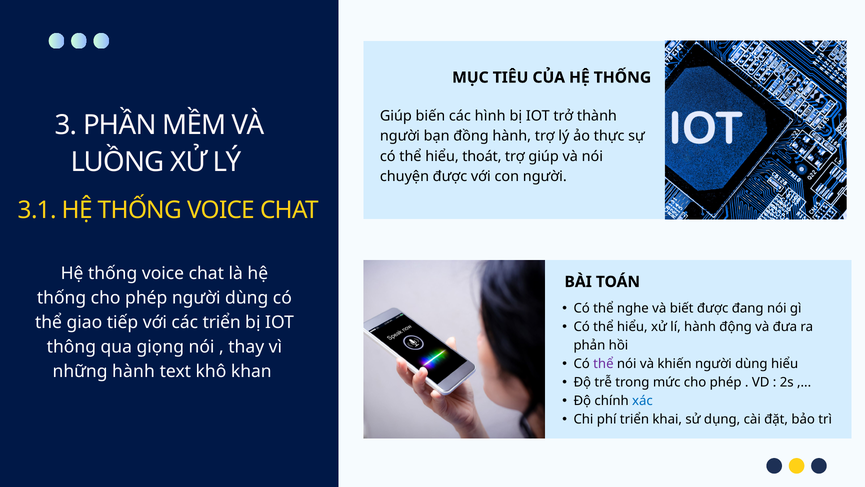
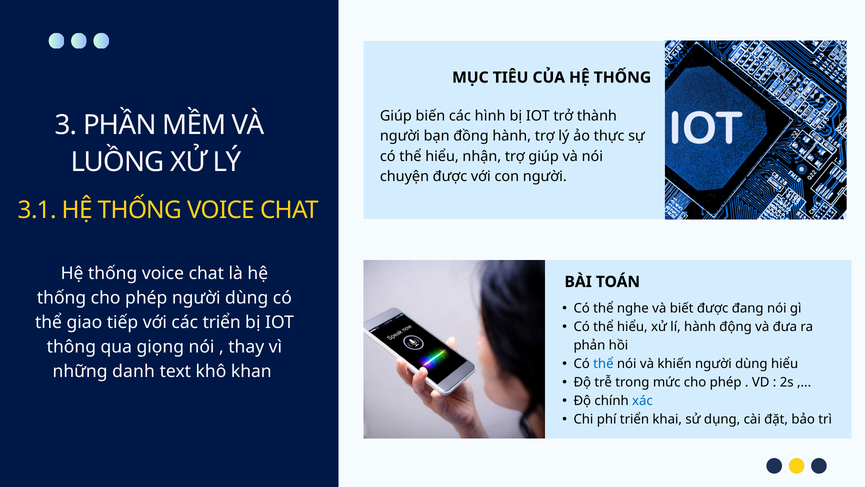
thoát: thoát -> nhận (482, 156)
thể colour: purple -> blue (603, 364)
những hành: hành -> danh (133, 371)
